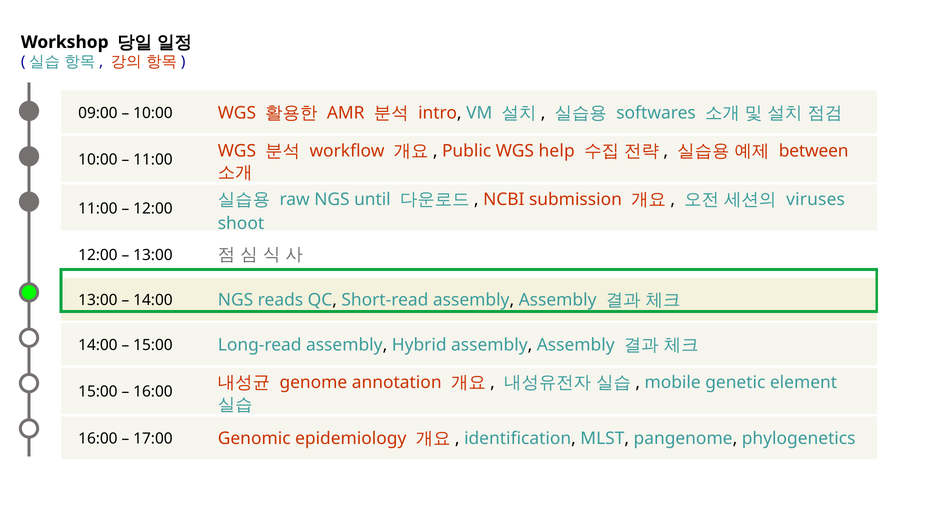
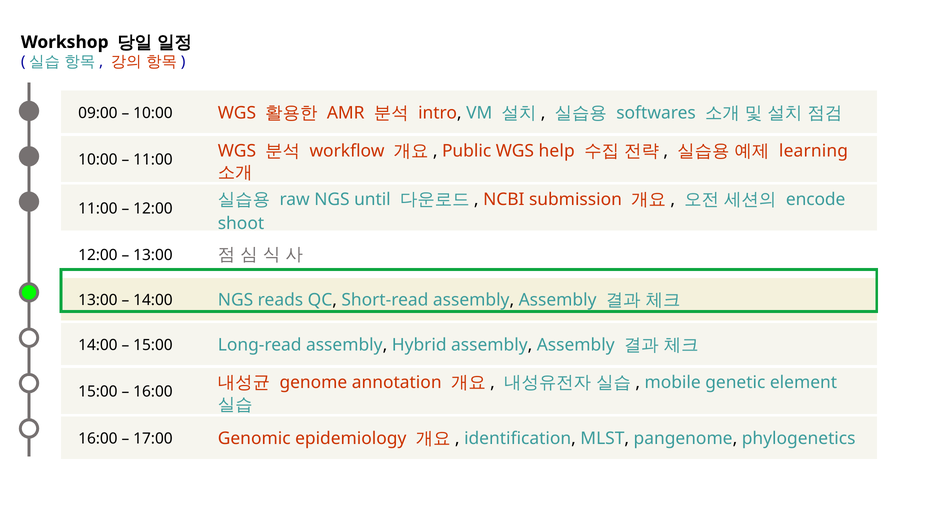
between: between -> learning (814, 151)
viruses: viruses -> encode (816, 200)
